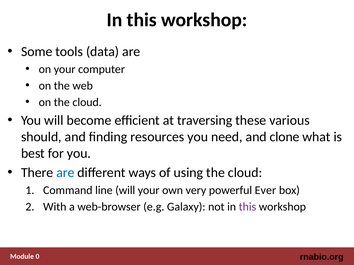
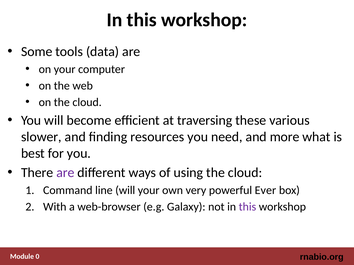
should: should -> slower (41, 137)
clone: clone -> more (285, 137)
are colour: blue -> purple (65, 173)
